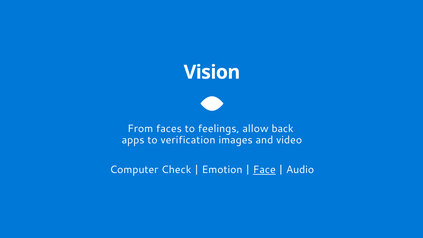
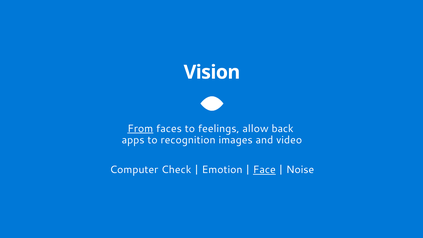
From underline: none -> present (140, 128)
verification: verification -> recognition (188, 140)
Audio: Audio -> Noise (300, 170)
